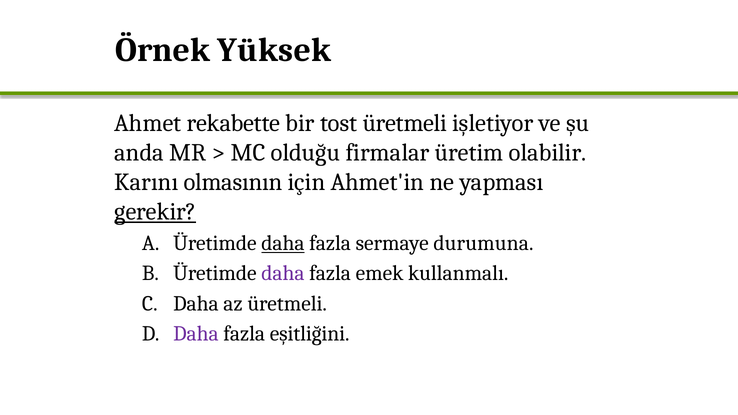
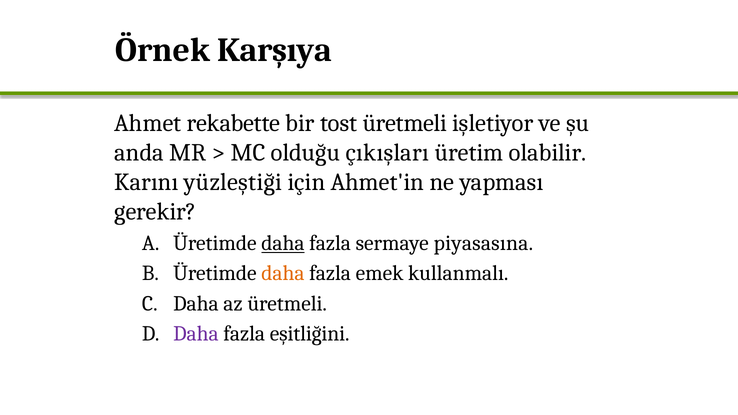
Yüksek: Yüksek -> Karşıya (274, 50)
firmalar: firmalar -> çıkışları (387, 152)
olmasının: olmasının -> yüzleştiği (233, 182)
gerekir underline: present -> none (155, 212)
durumuna: durumuna -> piyasasına (483, 243)
daha colour: purple -> orange (283, 273)
